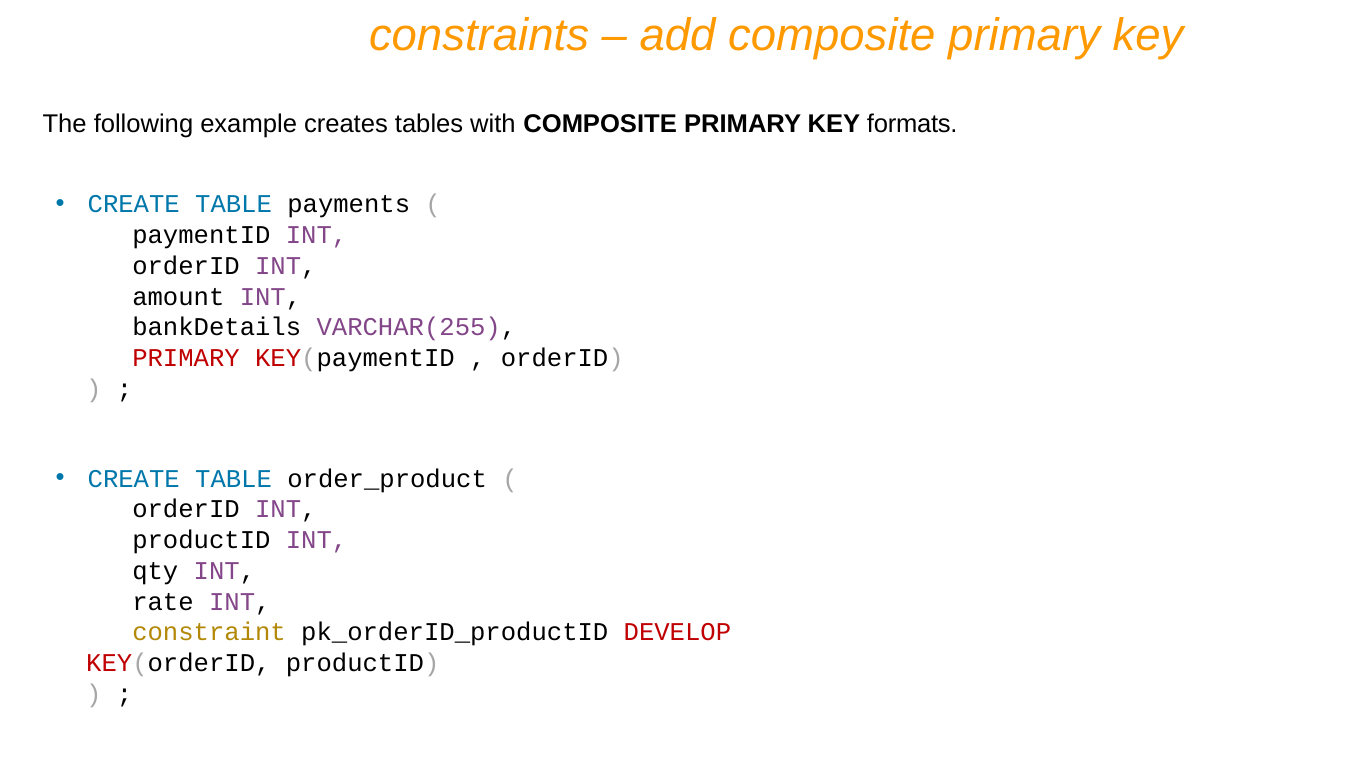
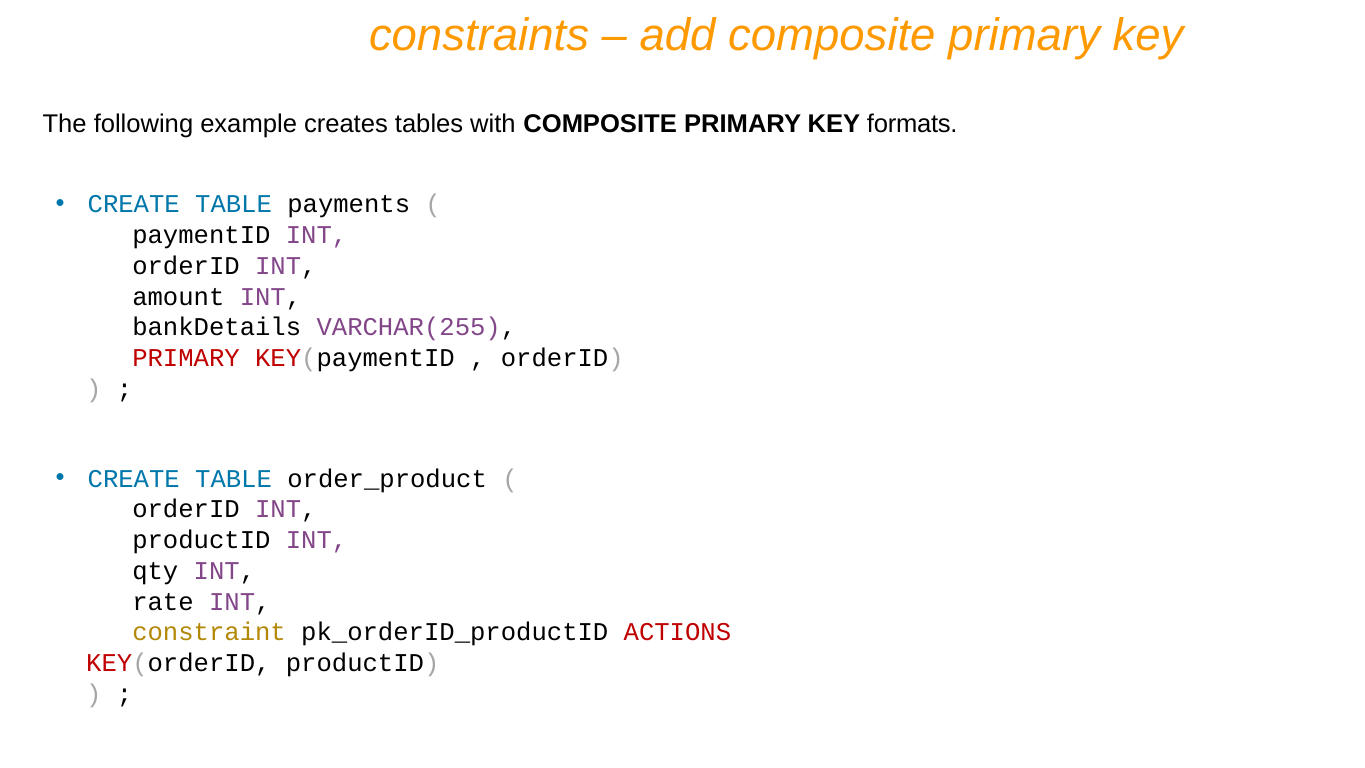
DEVELOP: DEVELOP -> ACTIONS (677, 632)
